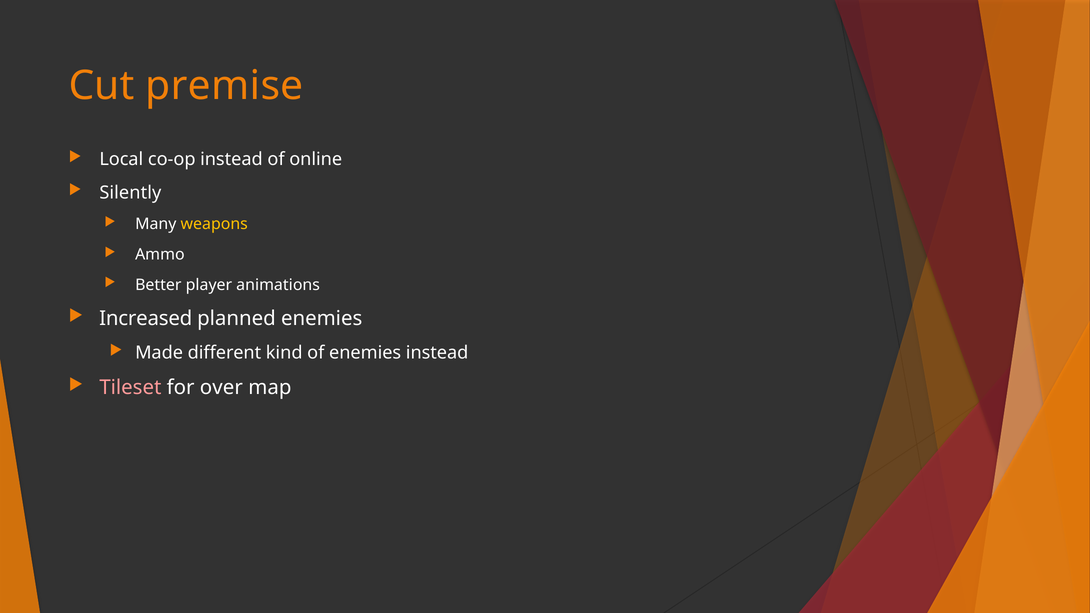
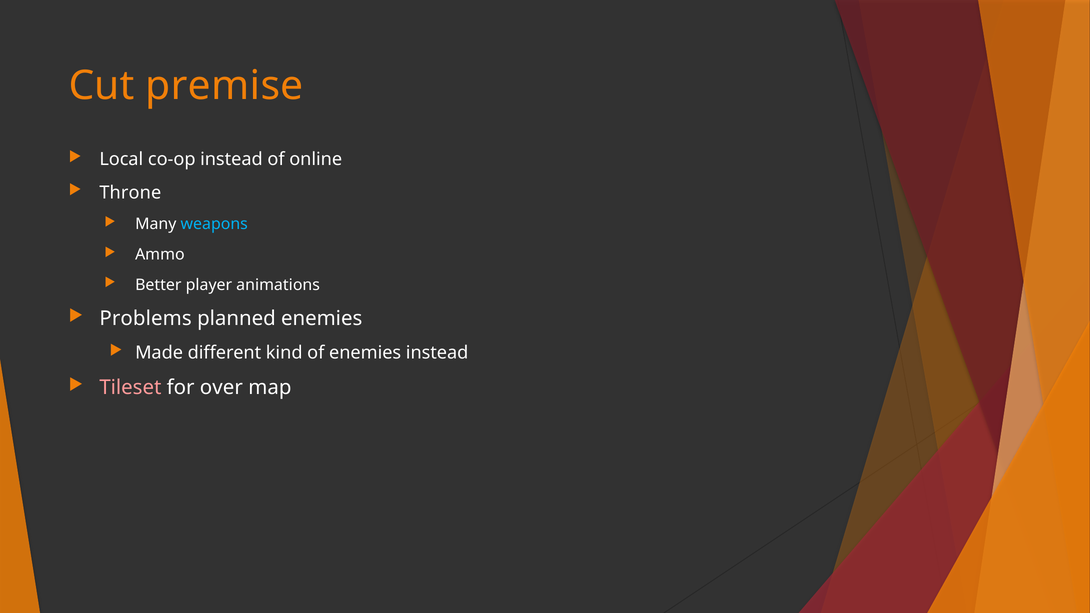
Silently: Silently -> Throne (130, 193)
weapons colour: yellow -> light blue (214, 224)
Increased: Increased -> Problems (146, 319)
